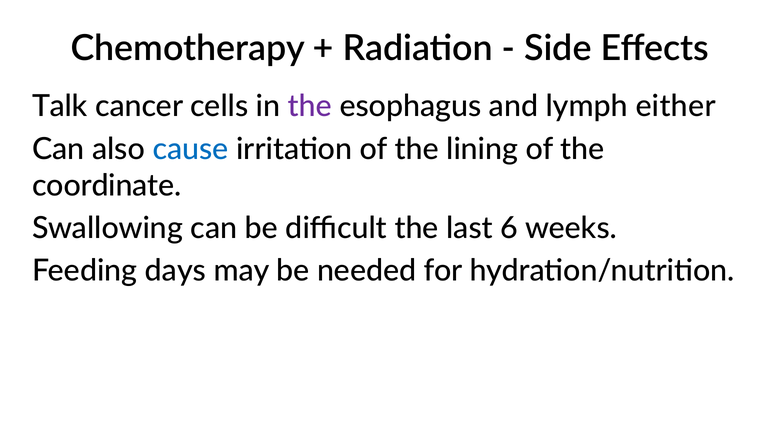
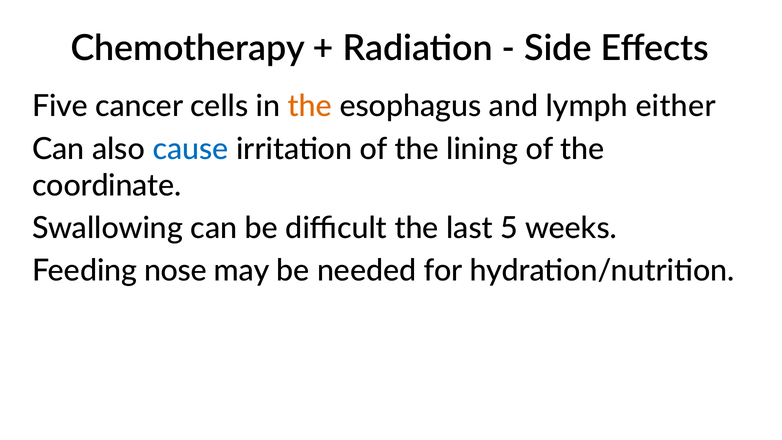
Talk: Talk -> Five (60, 106)
the colour: purple -> orange (310, 106)
6: 6 -> 5 (509, 228)
days: days -> nose (176, 271)
